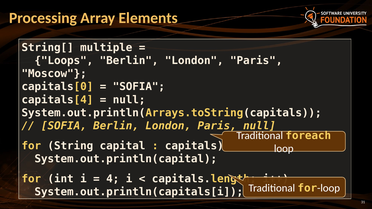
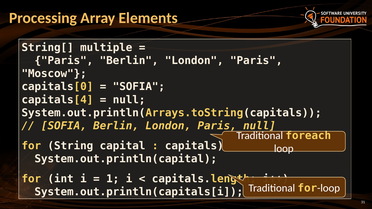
Loops: Loops -> Paris (64, 61)
4: 4 -> 1 (113, 179)
